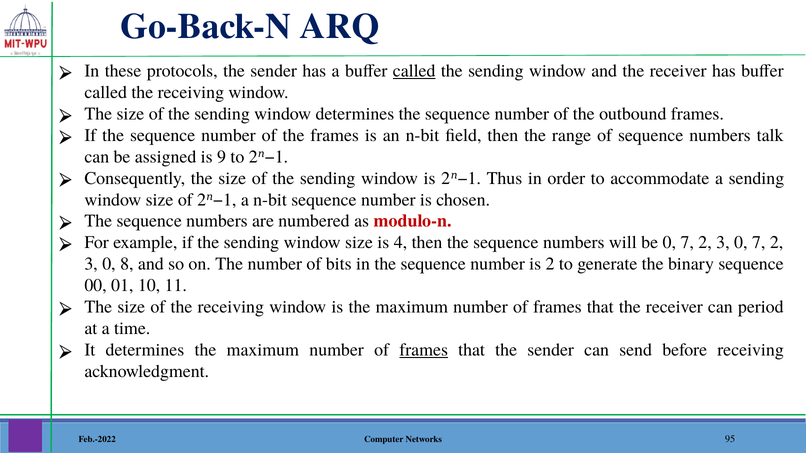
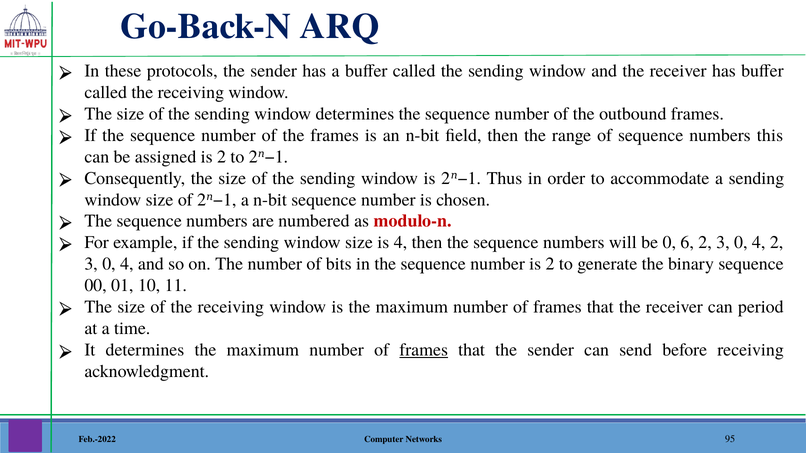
called underline: present -> none (414, 71)
talk: talk -> this (770, 135)
assigned is 9: 9 -> 2 (222, 157)
be 0 7: 7 -> 6 (687, 243)
7: 7 -> 4 (759, 243)
8: 8 -> 4 (127, 264)
